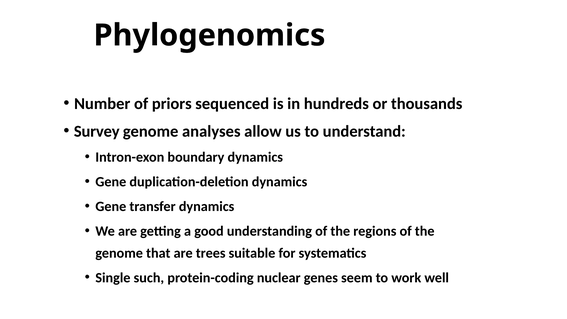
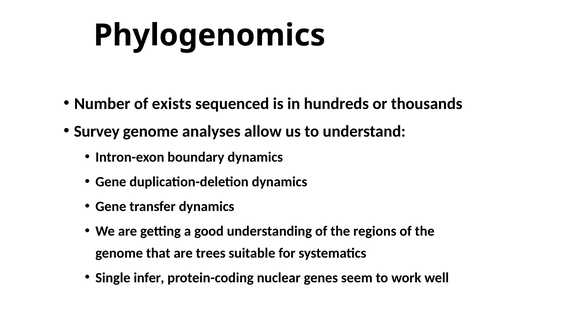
priors: priors -> exists (172, 104)
such: such -> infer (149, 278)
